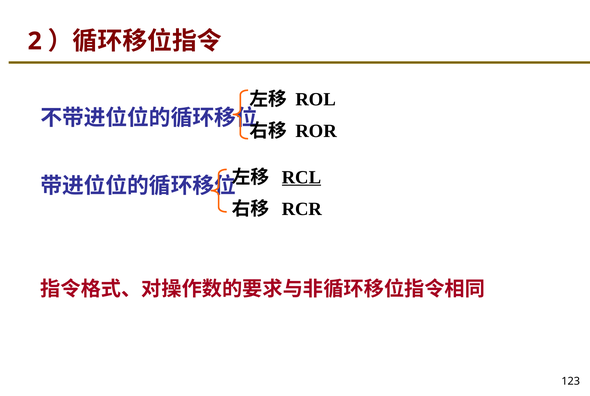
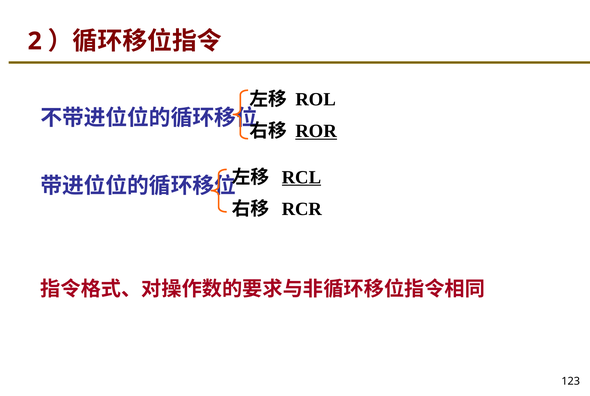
ROR underline: none -> present (316, 131)
